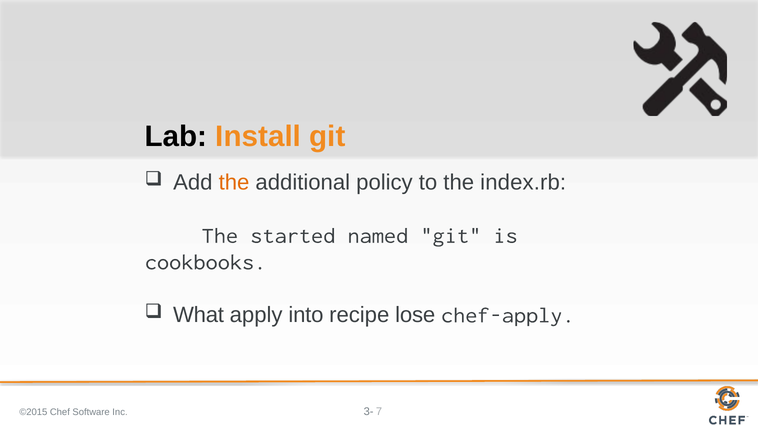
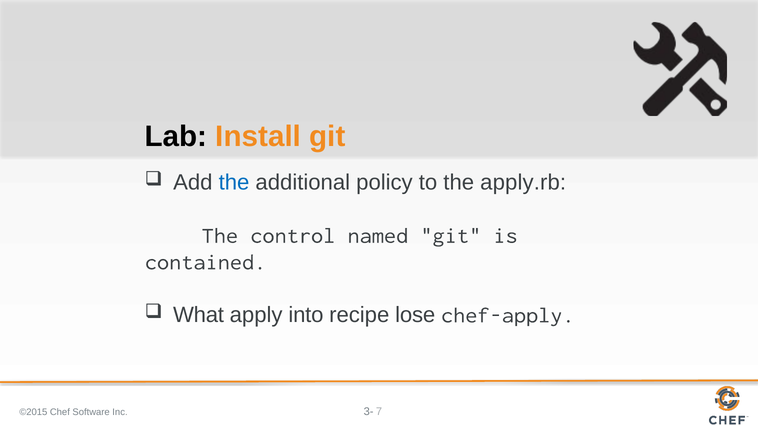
the colour: orange -> blue (234, 183)
index.rb: index.rb -> apply.rb (523, 183)
started: started -> control (293, 236)
cookbooks: cookbooks -> contained (206, 262)
